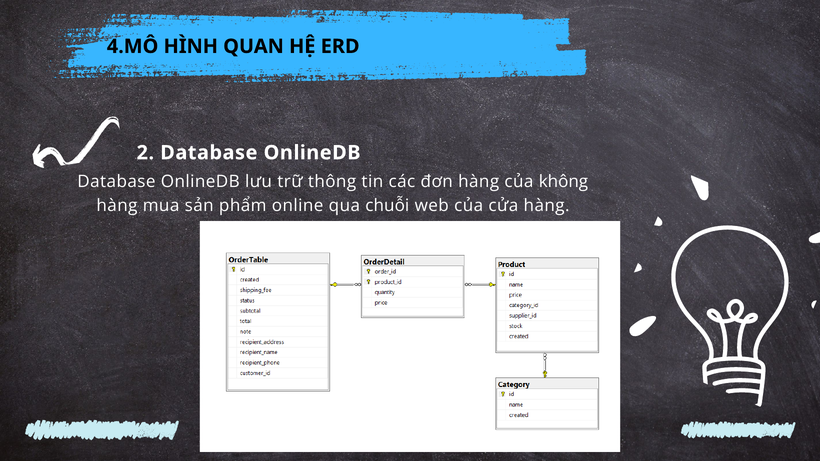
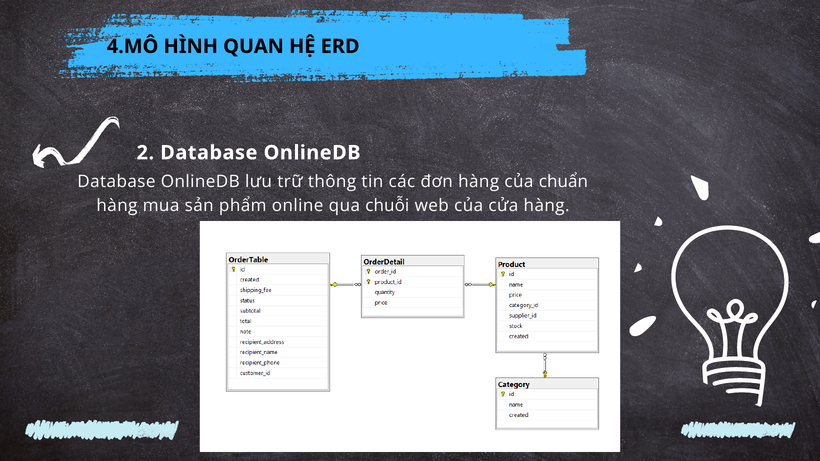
không: không -> chuẩn (563, 182)
